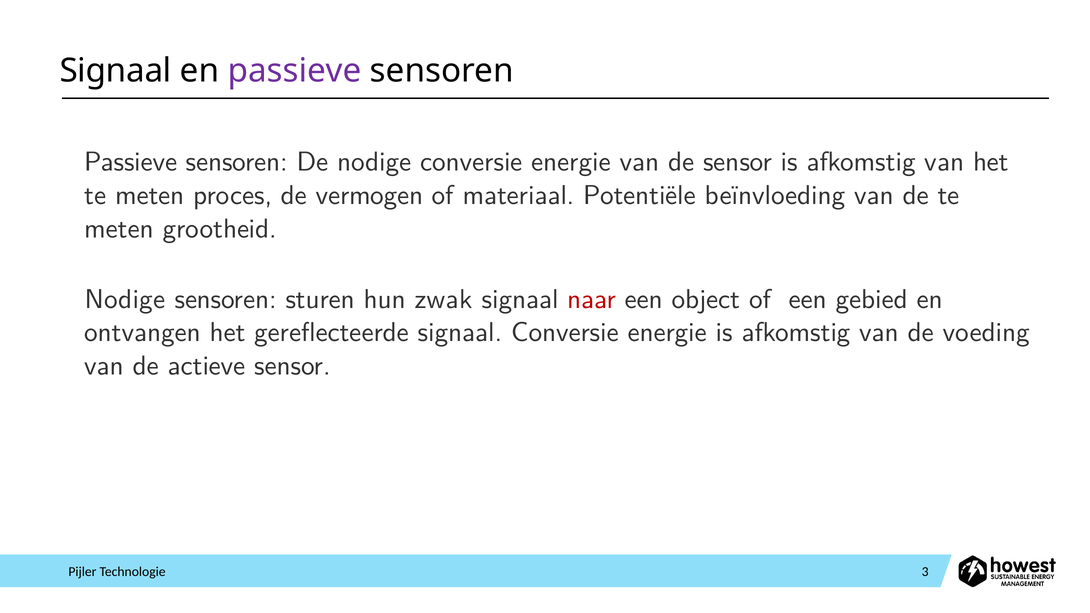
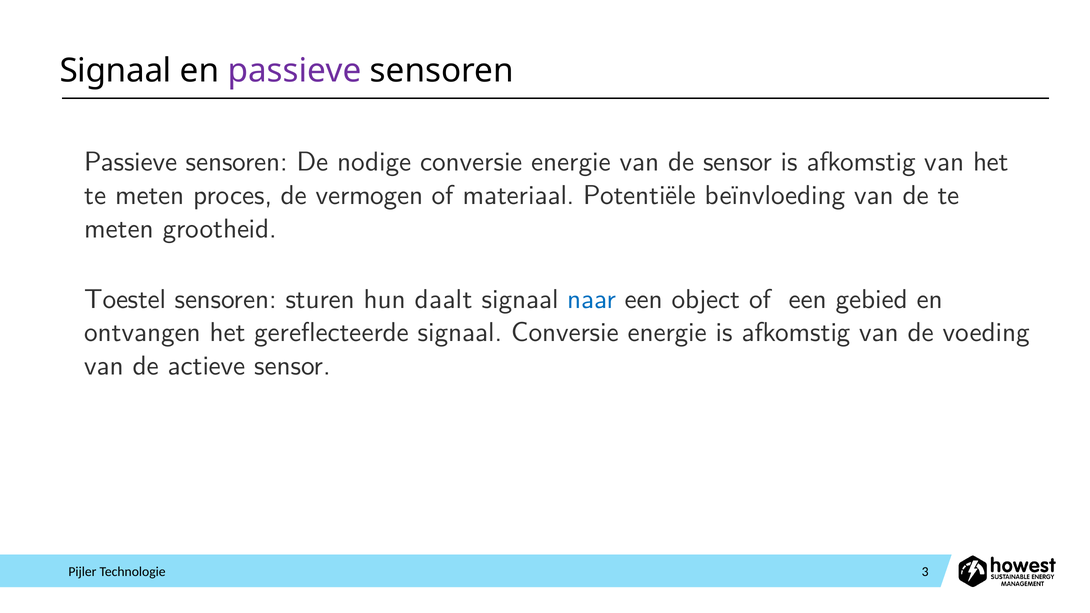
Nodige: Nodige -> Toestel (125, 299)
zwak: zwak -> daalt (444, 299)
naar colour: red -> blue (592, 299)
